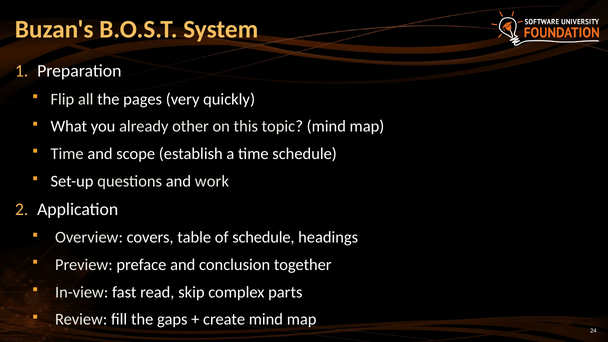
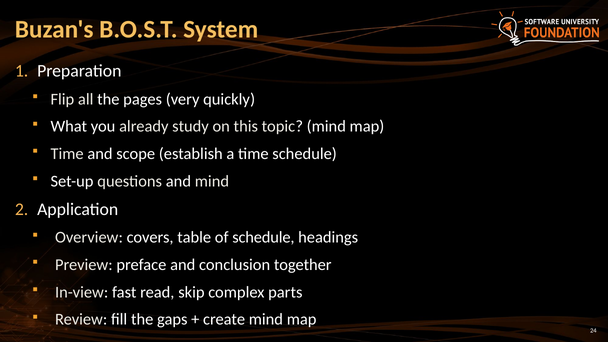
other: other -> study (190, 127)
and work: work -> mind (212, 181)
